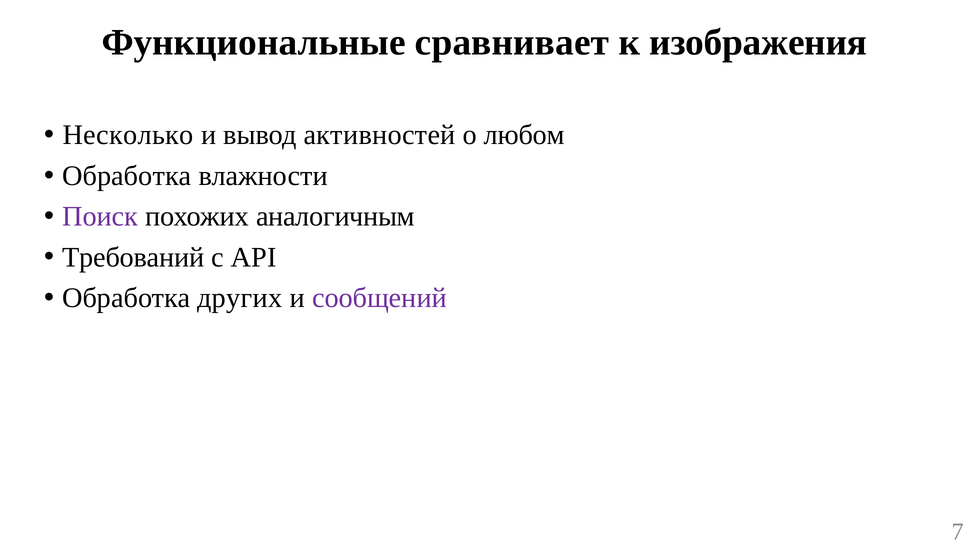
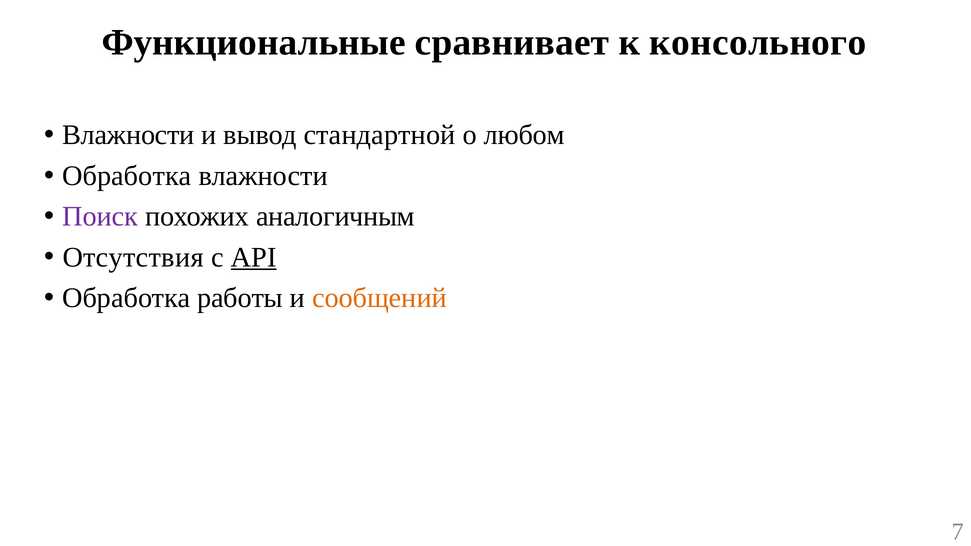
изображения: изображения -> консольного (758, 42)
Несколько: Несколько -> Влажности (128, 135)
активностей: активностей -> стандартной (380, 135)
Требований: Требований -> Отсутствия (133, 257)
API underline: none -> present (254, 257)
других: других -> работы (240, 298)
сообщений colour: purple -> orange (379, 298)
